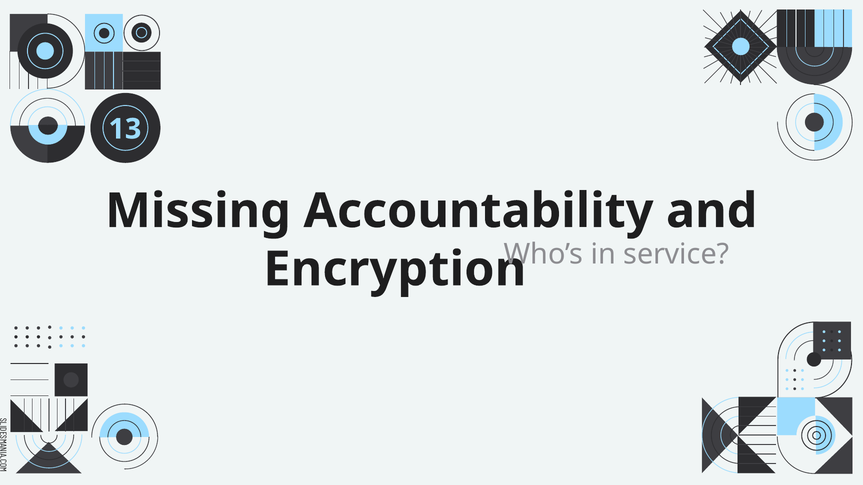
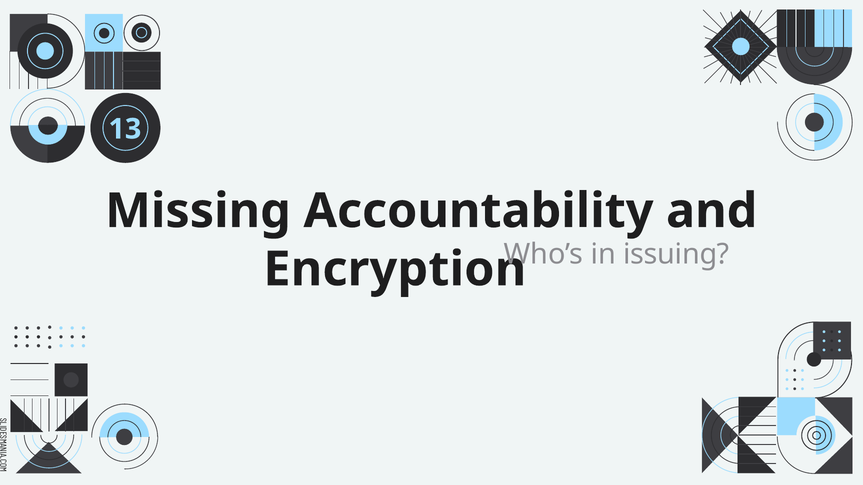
service: service -> issuing (676, 254)
